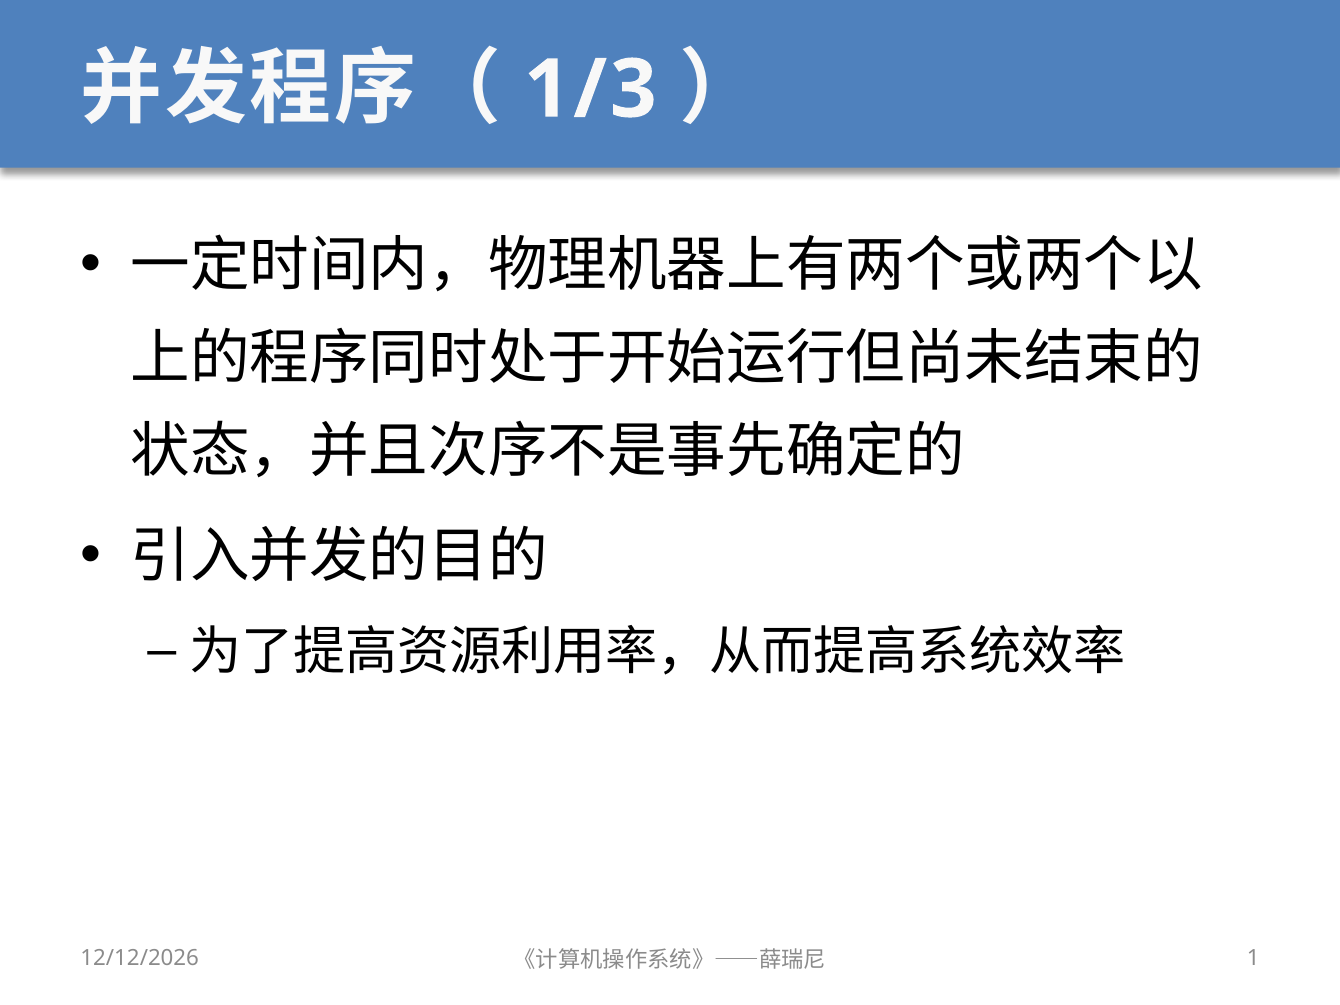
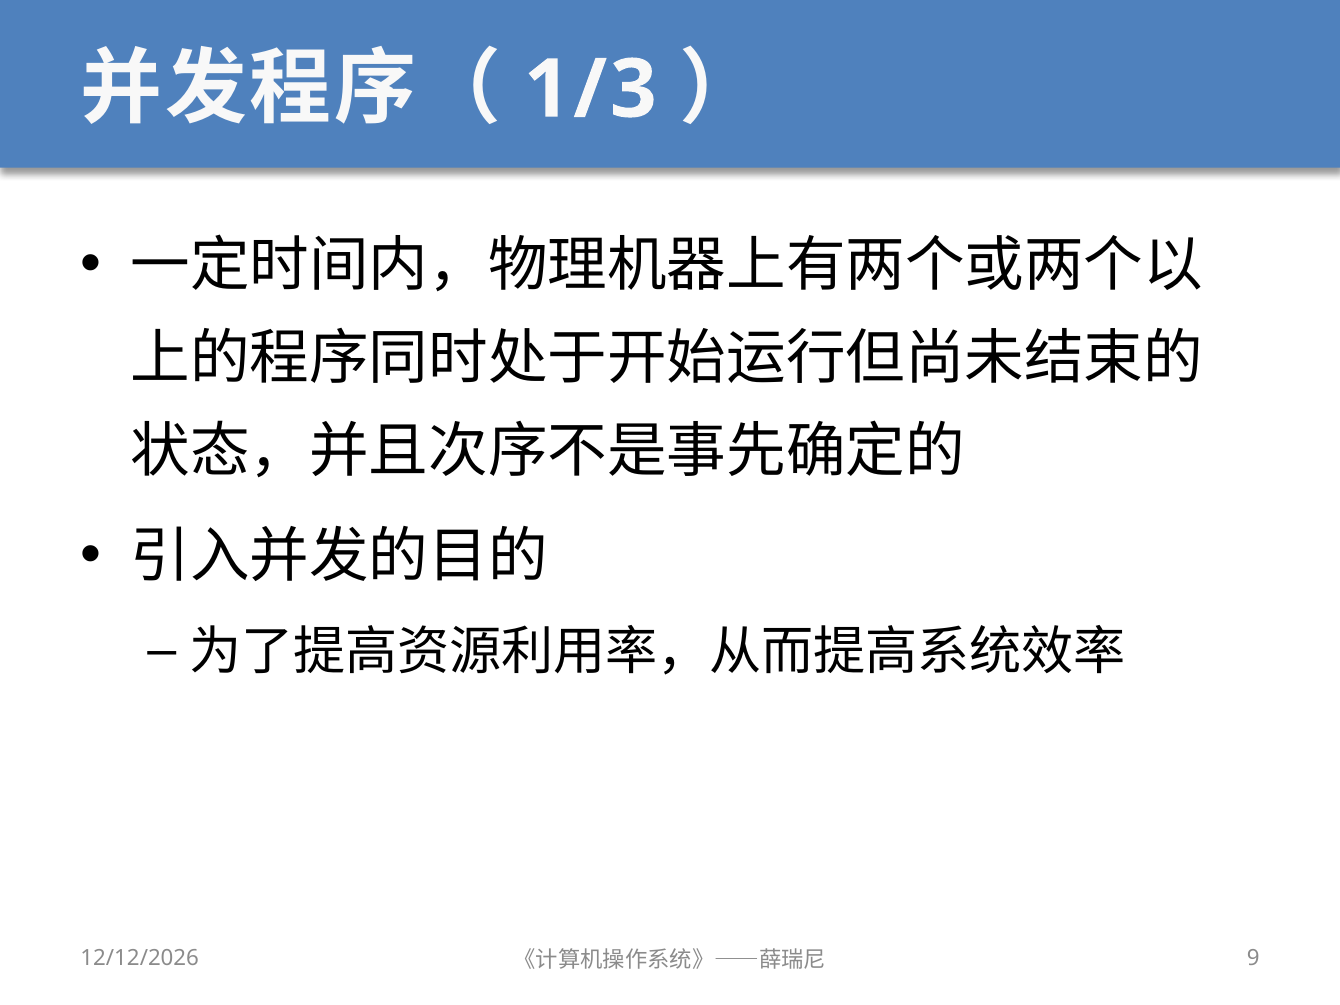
1: 1 -> 9 (1253, 958)
